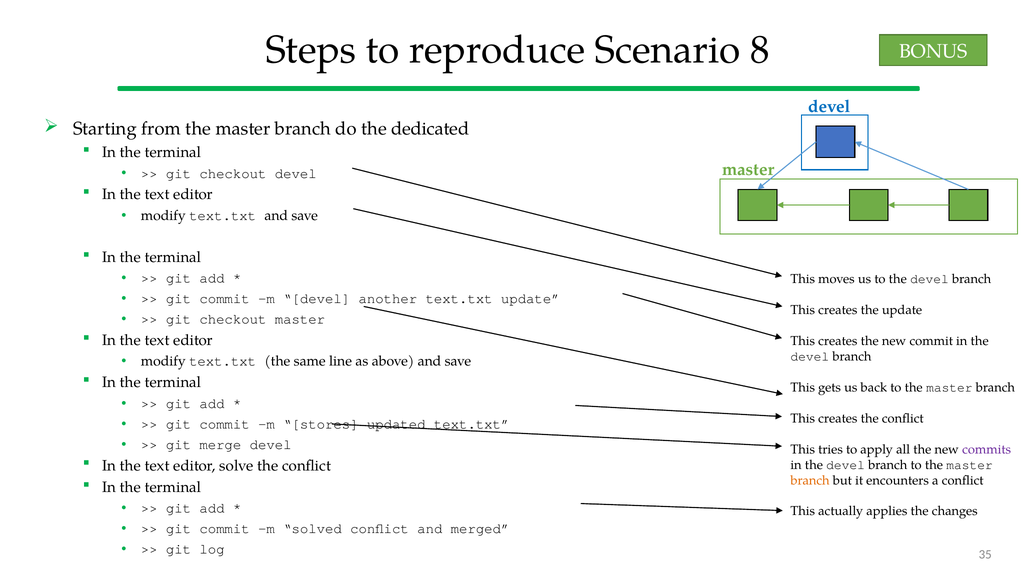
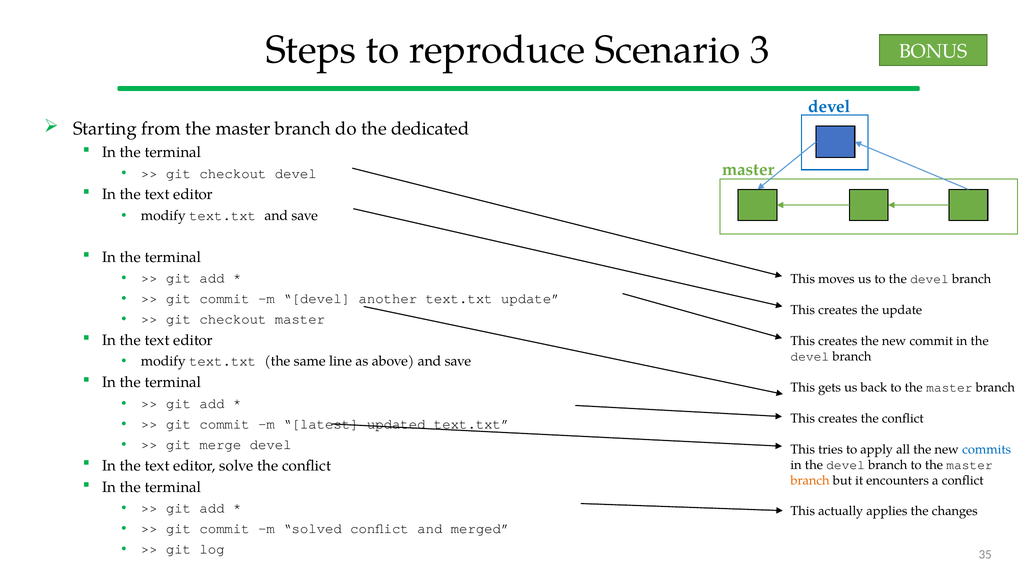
8: 8 -> 3 (760, 50)
stores: stores -> latest (321, 424)
commits colour: purple -> blue (987, 449)
